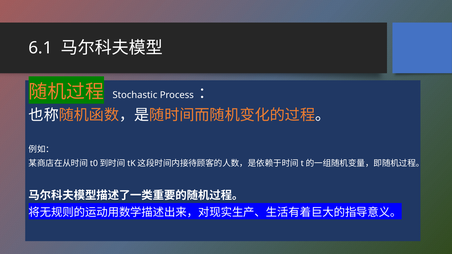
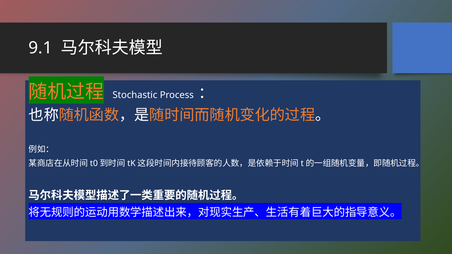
6.1: 6.1 -> 9.1 (41, 48)
